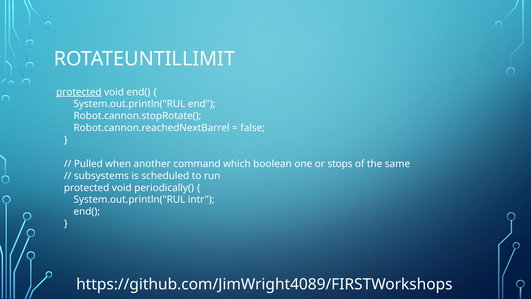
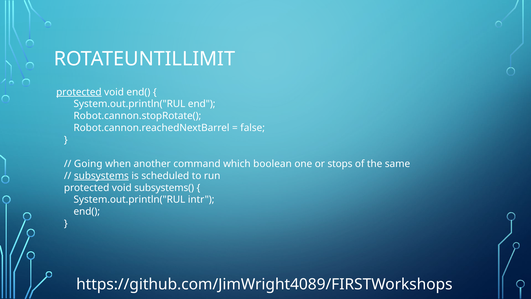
Pulled: Pulled -> Going (88, 164)
subsystems underline: none -> present (101, 176)
periodically(: periodically( -> subsystems( (164, 188)
